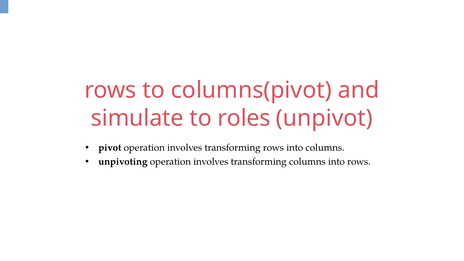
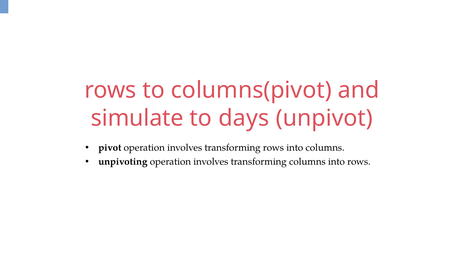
roles: roles -> days (244, 118)
